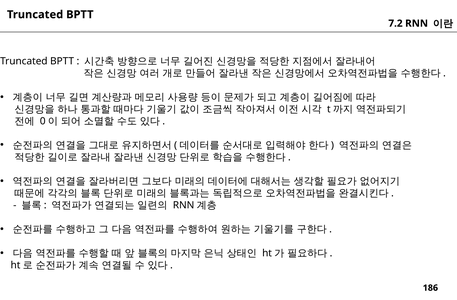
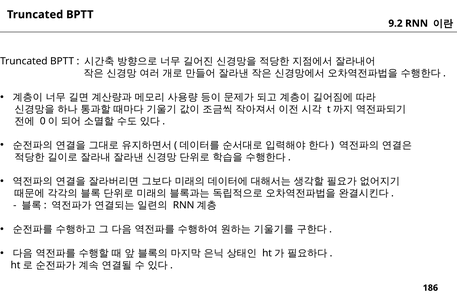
7.2: 7.2 -> 9.2 (395, 23)
